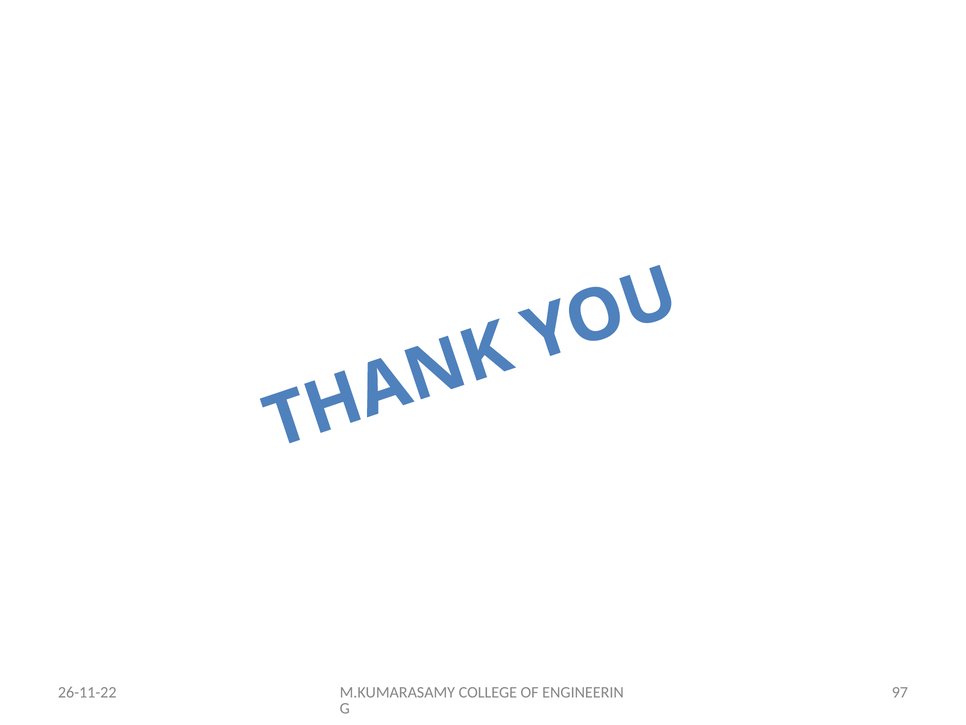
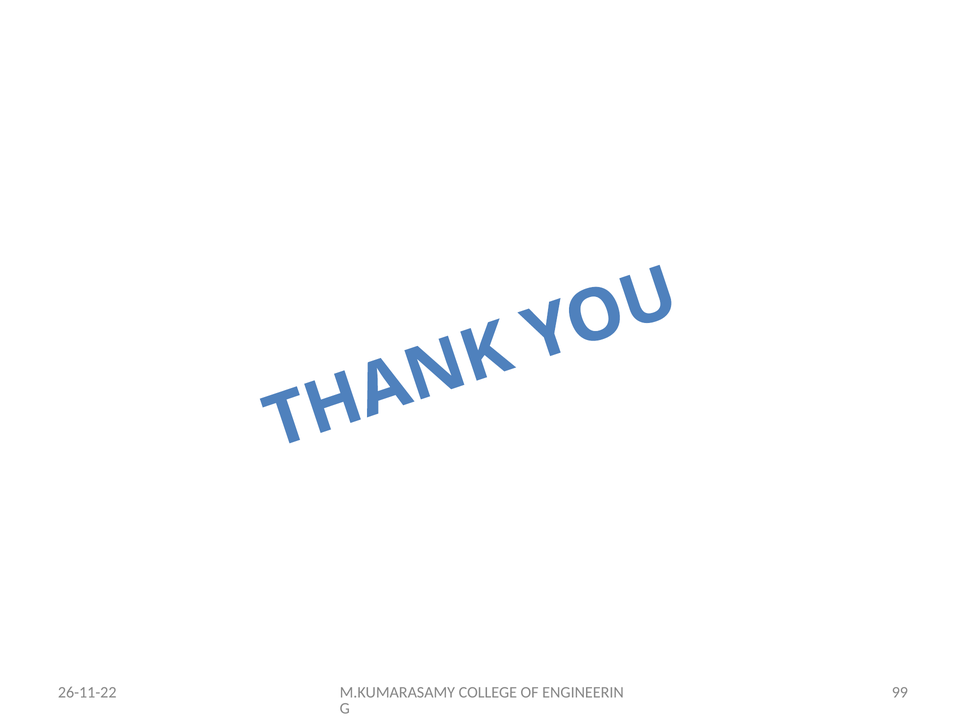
97: 97 -> 99 (900, 692)
